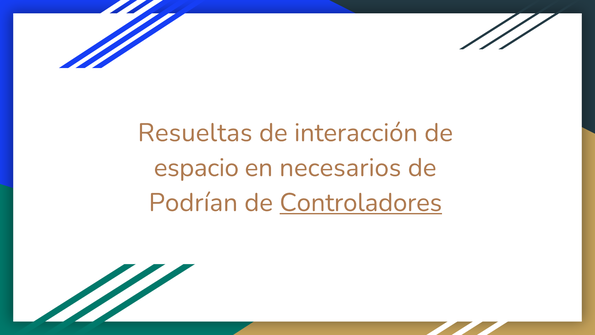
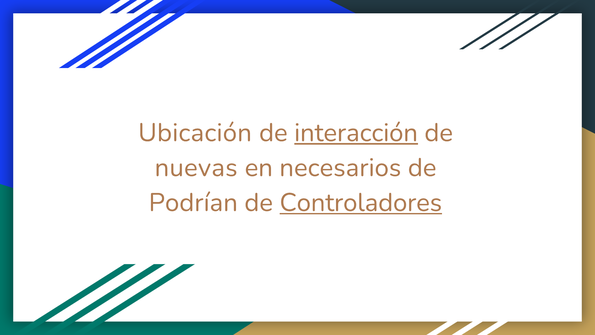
Resueltas: Resueltas -> Ubicación (195, 133)
interacción underline: none -> present (356, 133)
espacio: espacio -> nuevas (196, 167)
